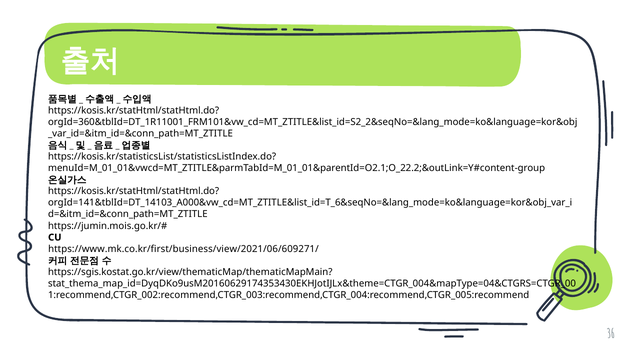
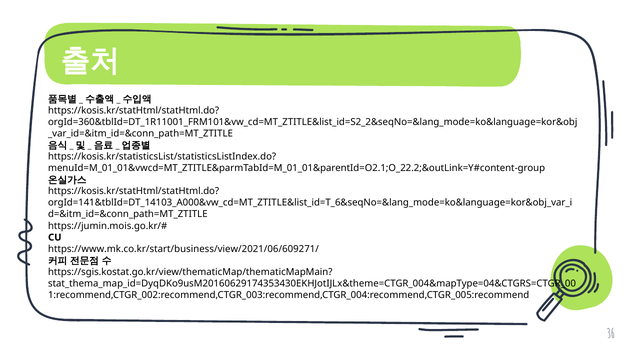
https://www.mk.co.kr/first/business/view/2021/06/609271/: https://www.mk.co.kr/first/business/view/2021/06/609271/ -> https://www.mk.co.kr/start/business/view/2021/06/609271/ (183, 248)
